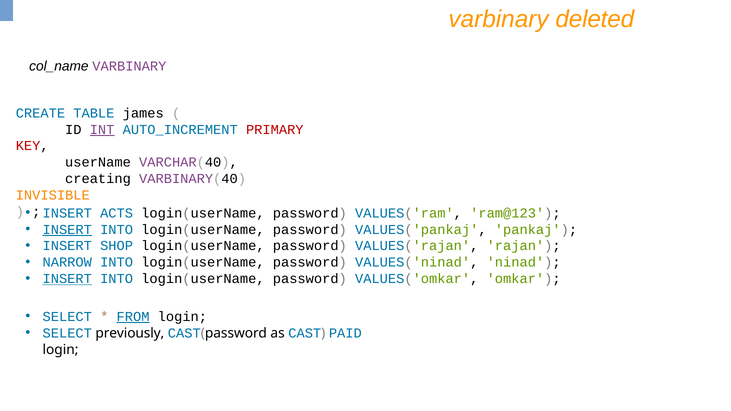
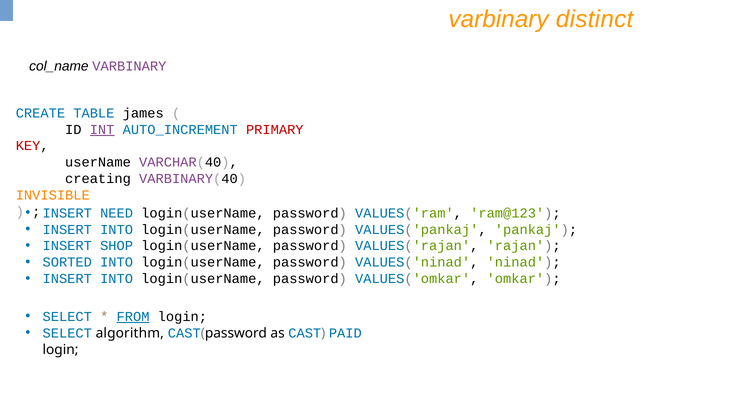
deleted: deleted -> distinct (595, 19)
ACTS: ACTS -> NEED (117, 213)
INSERT underline: present -> none (67, 230)
NARROW: NARROW -> SORTED (67, 262)
INSERT underline: present -> none (67, 279)
previously: previously -> algorithm (130, 333)
